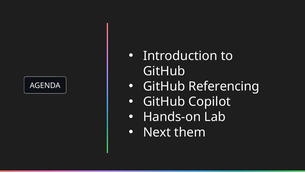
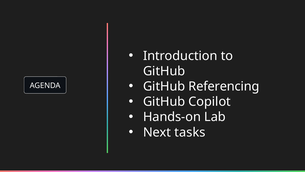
them: them -> tasks (190, 132)
